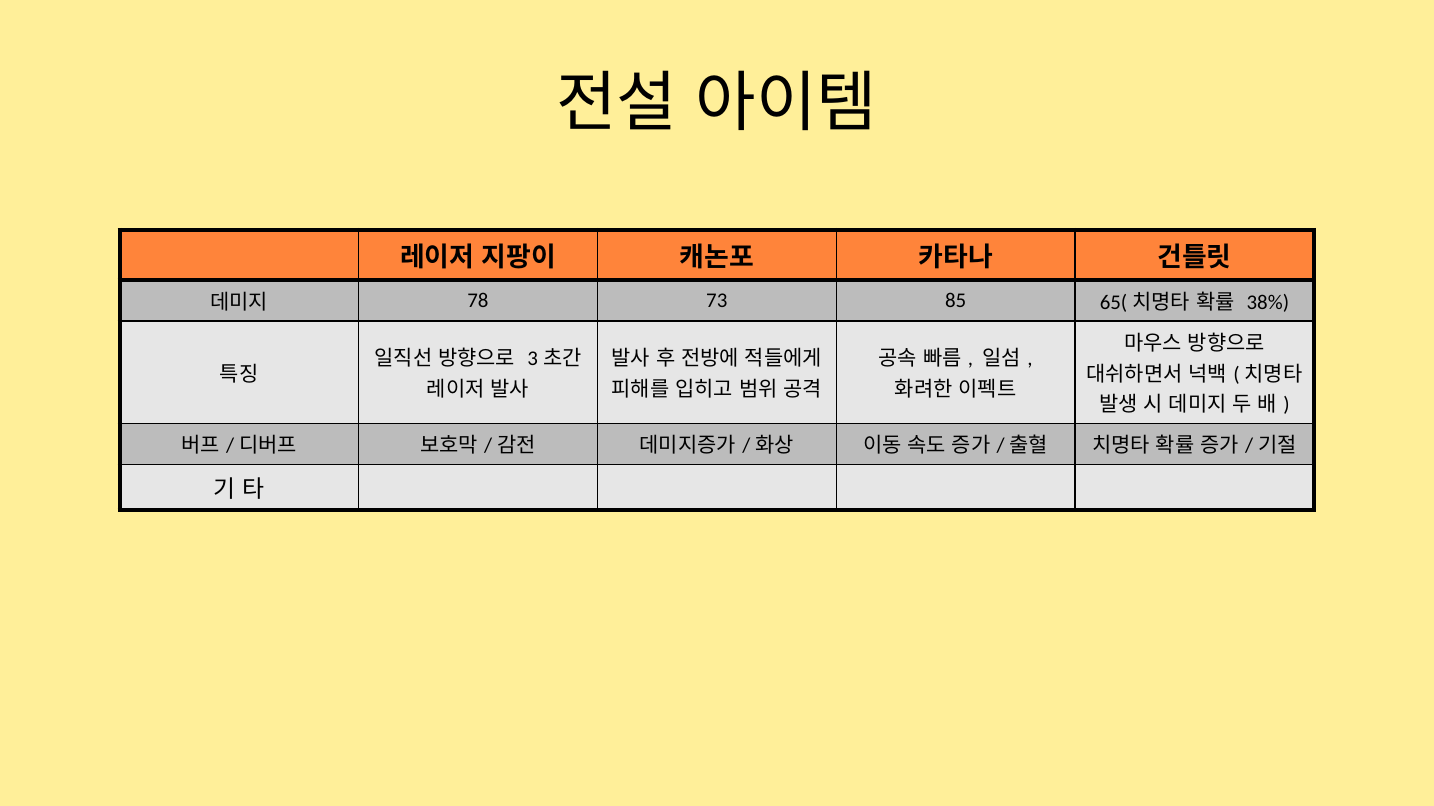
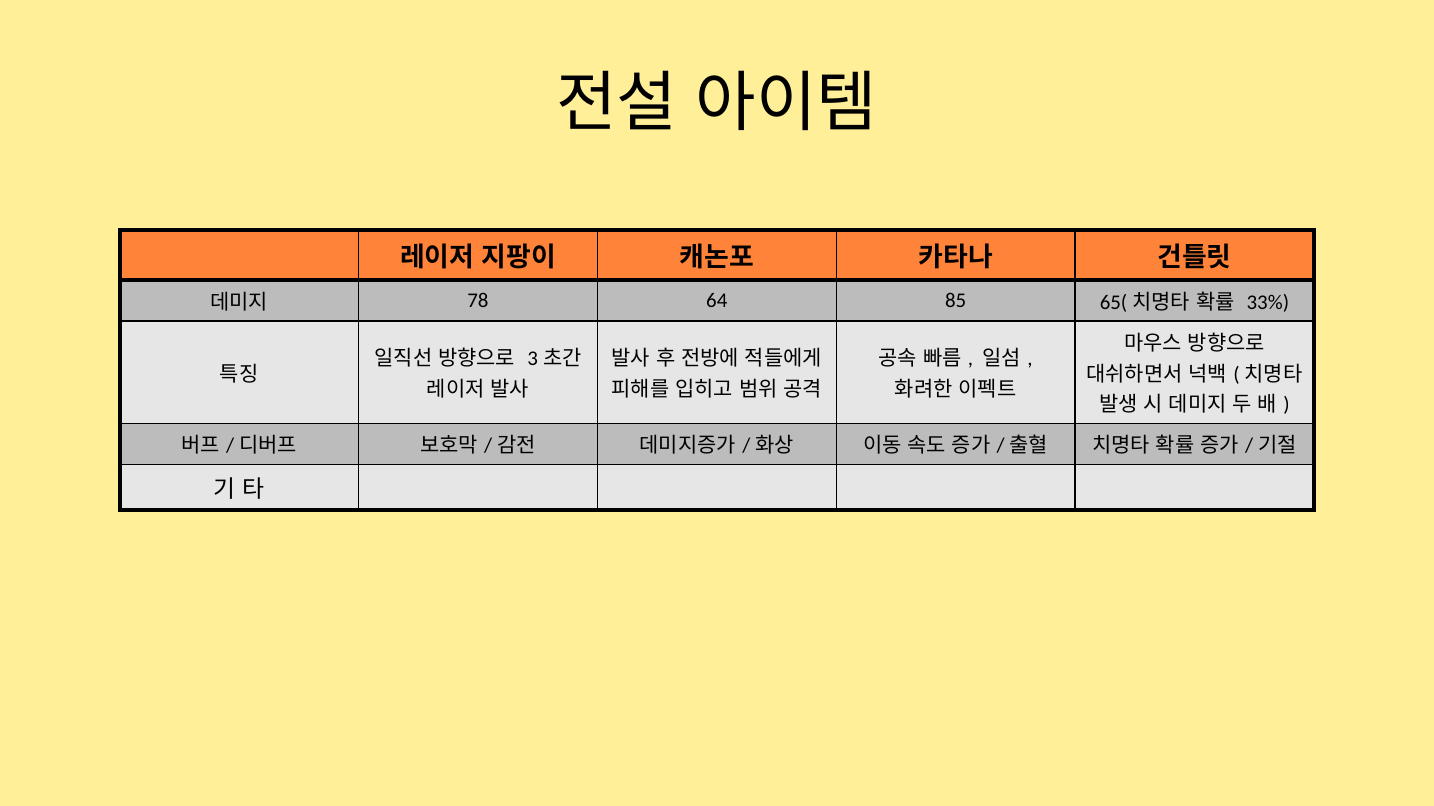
73: 73 -> 64 (717, 301)
38%: 38% -> 33% (1268, 303)
